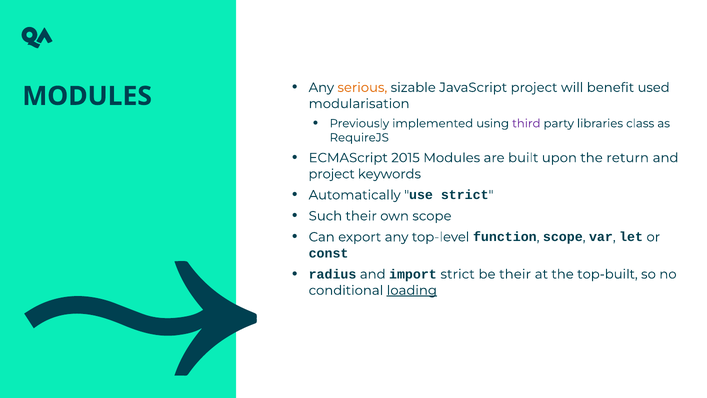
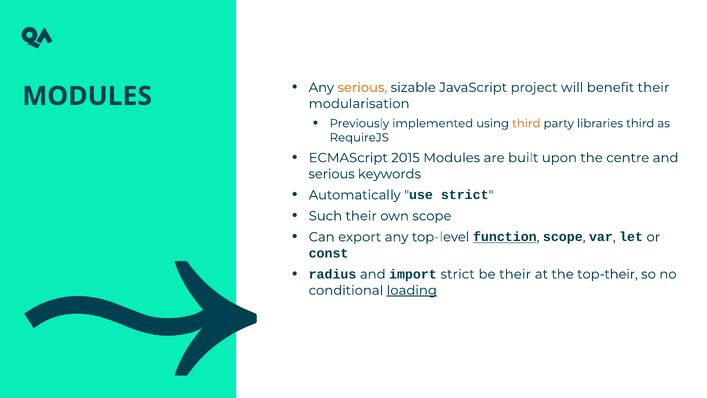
benefit used: used -> their (653, 87)
third colour: purple -> orange (526, 123)
libraries class: class -> third (640, 123)
return: return -> centre (628, 158)
project: project -> serious (332, 174)
function underline: none -> present (505, 237)
top-built: top-built -> top-their (607, 274)
